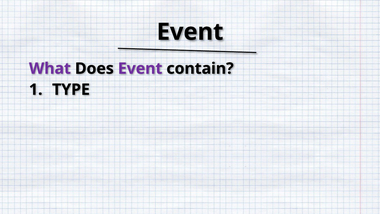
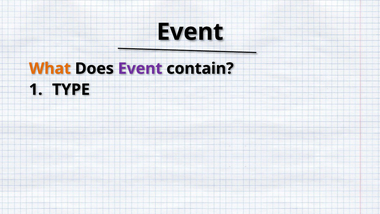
What colour: purple -> orange (50, 68)
